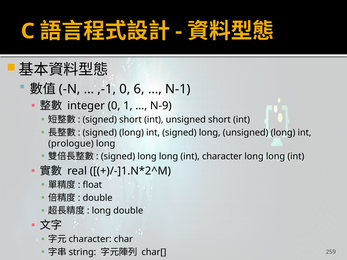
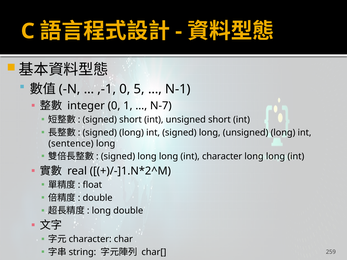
6: 6 -> 5 (139, 89)
N-9: N-9 -> N-7 (161, 106)
prologue: prologue -> sentence (71, 144)
